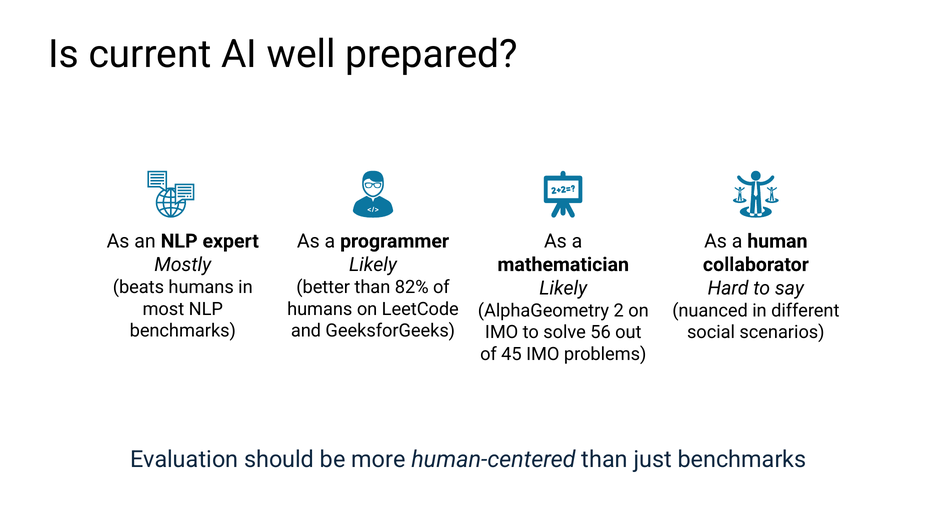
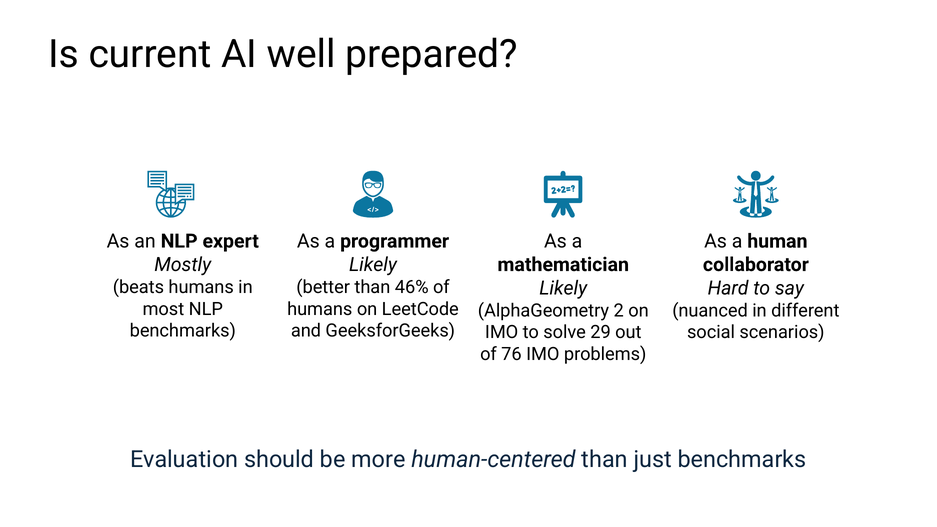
82%: 82% -> 46% (412, 287)
56: 56 -> 29 (601, 332)
45: 45 -> 76 (511, 354)
